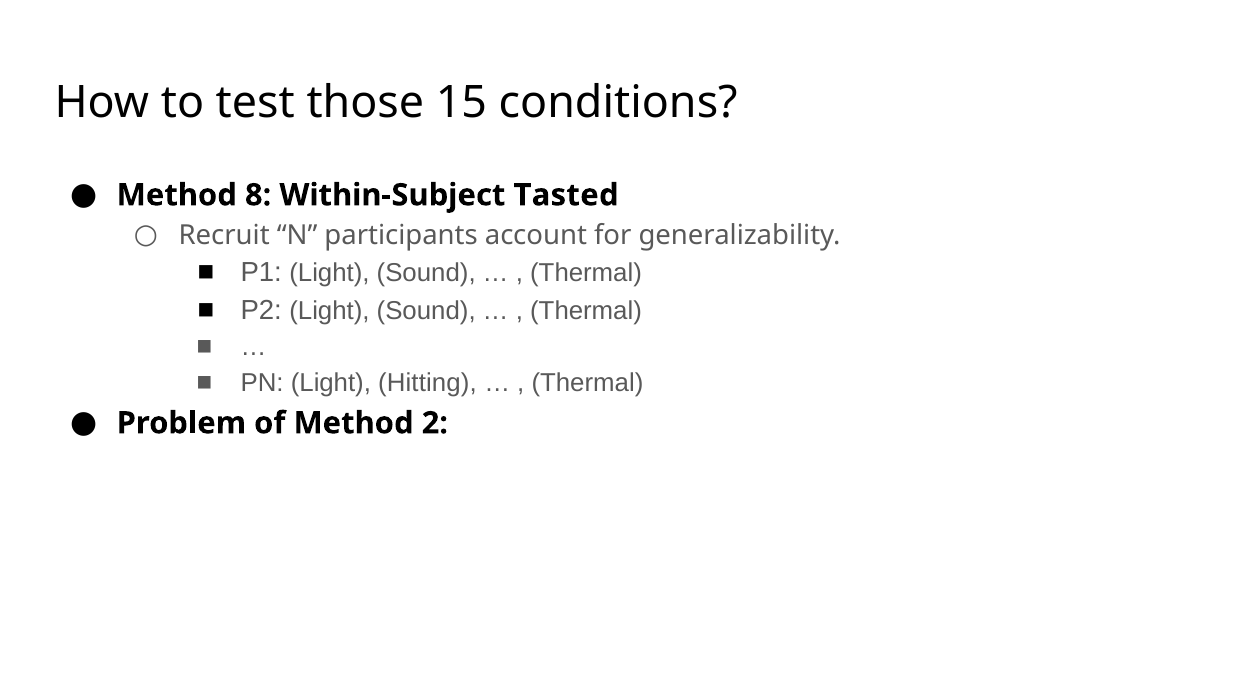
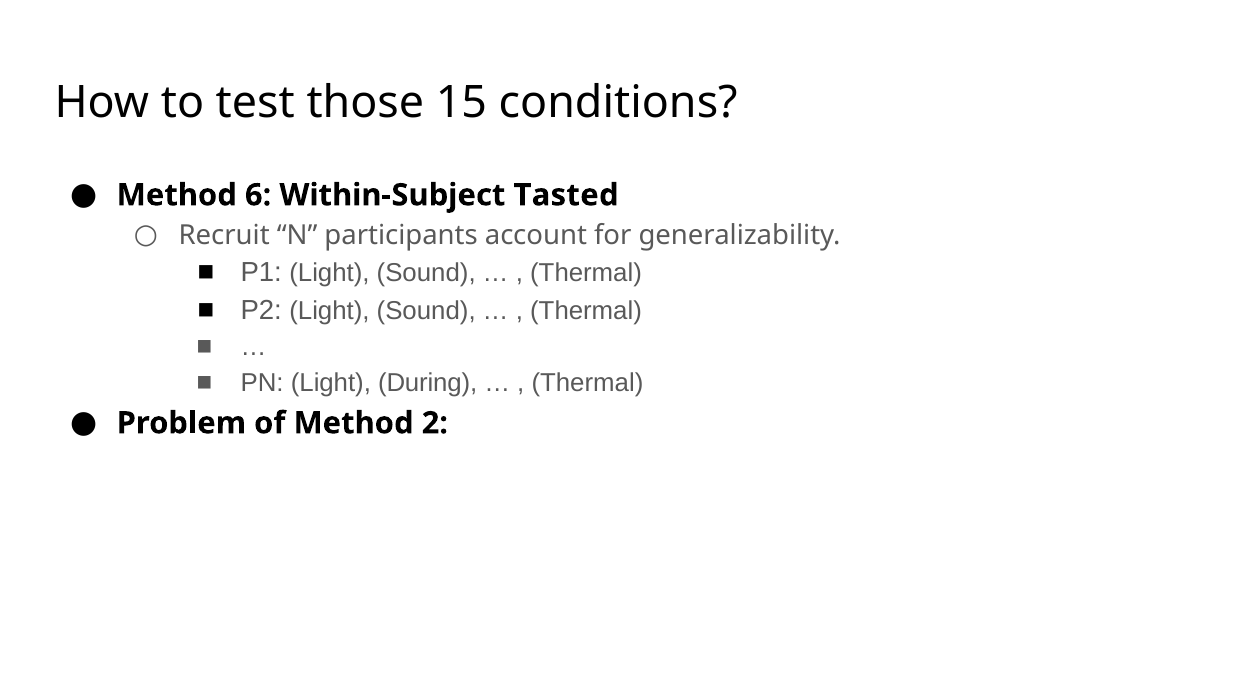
8: 8 -> 6 (258, 195)
Hitting: Hitting -> During (428, 383)
